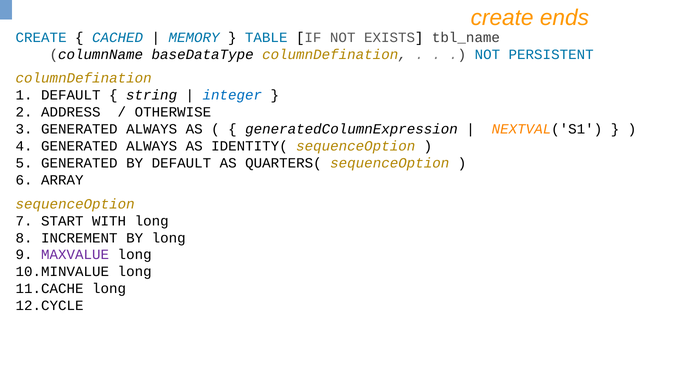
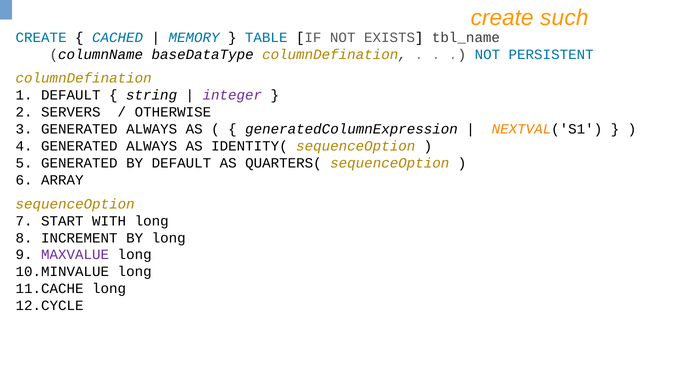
ends: ends -> such (564, 18)
integer colour: blue -> purple (232, 95)
ADDRESS: ADDRESS -> SERVERS (71, 112)
